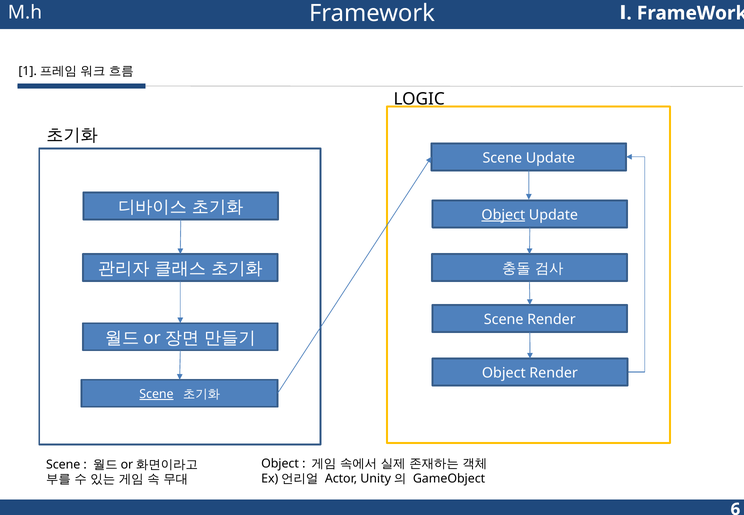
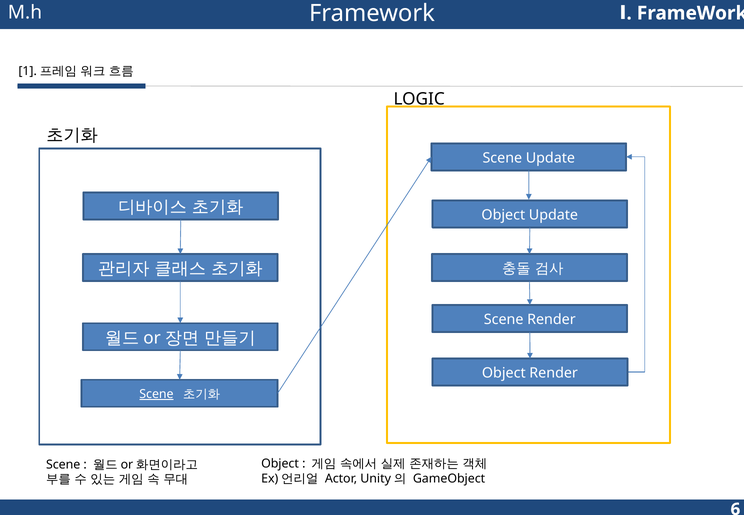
Object underline: present -> none (503, 215)
